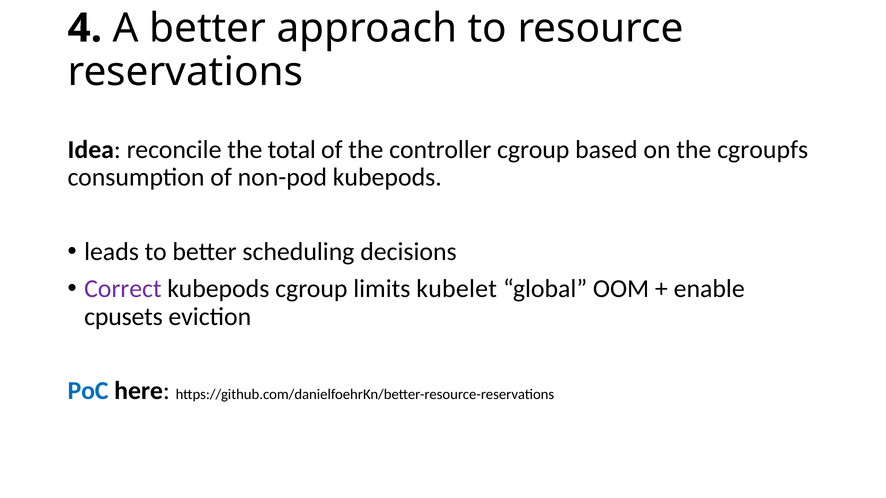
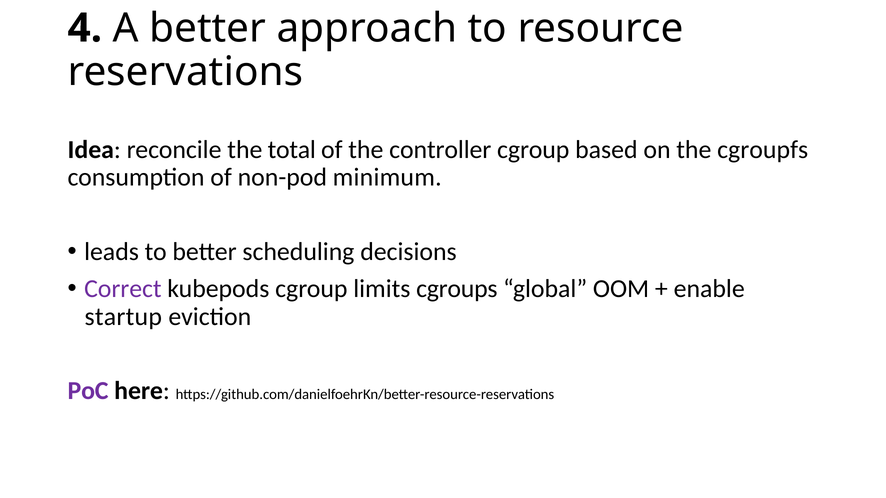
non-pod kubepods: kubepods -> minimum (387, 178)
kubelet: kubelet -> cgroups (457, 289)
cpusets: cpusets -> startup (123, 317)
PoC colour: blue -> purple (88, 391)
